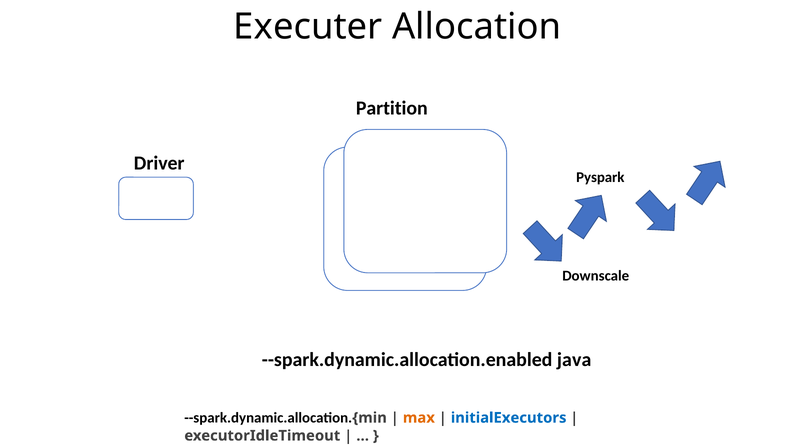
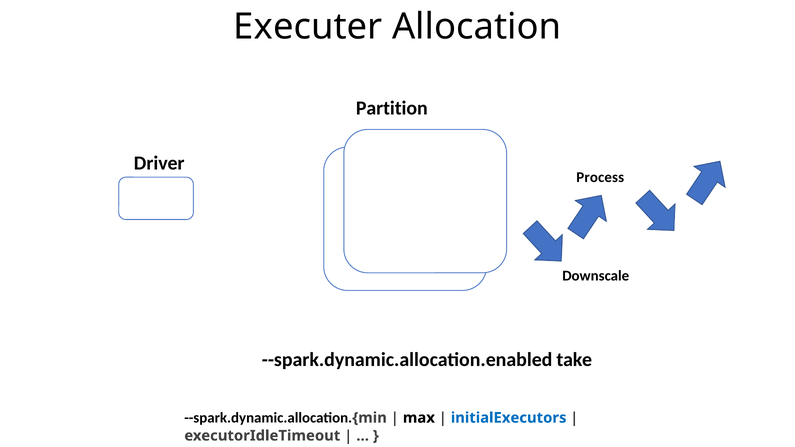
Pyspark: Pyspark -> Process (600, 177)
java: java -> take (574, 360)
max colour: orange -> black (419, 418)
